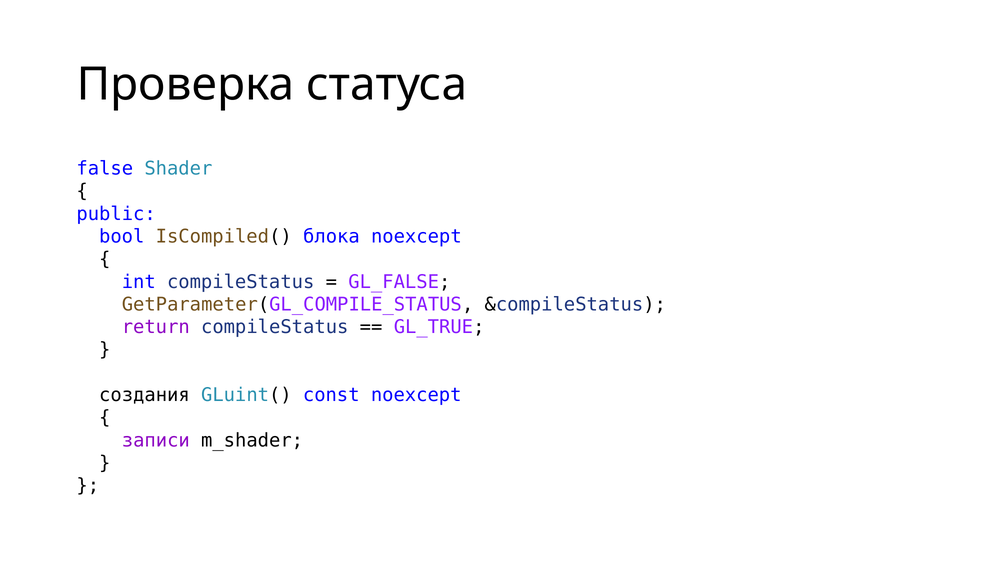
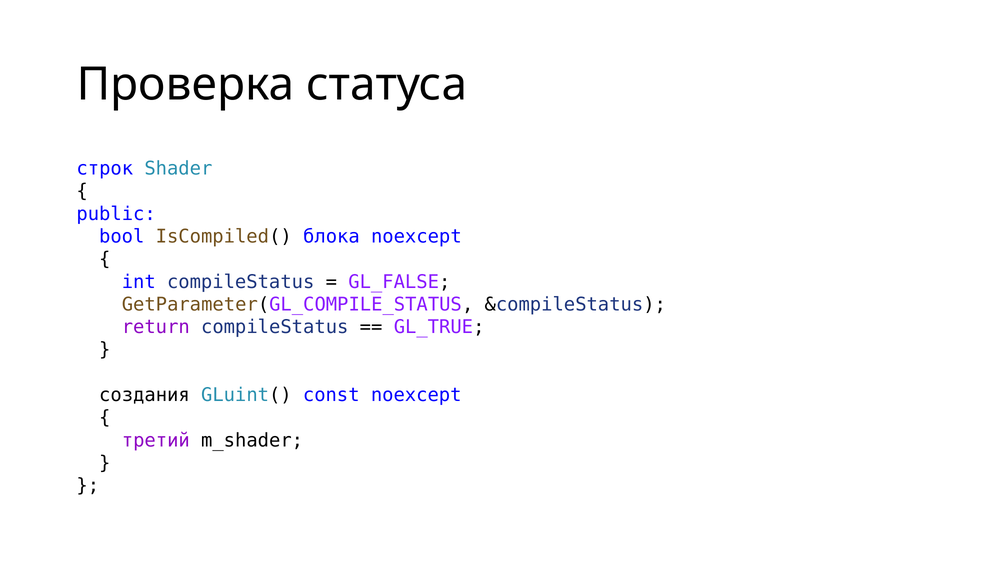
false: false -> строк (105, 168)
записи: записи -> третий (156, 440)
